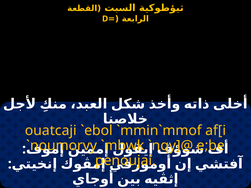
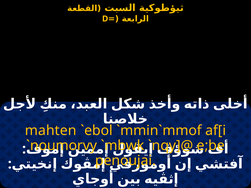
ouatcaji: ouatcaji -> mahten (51, 131)
